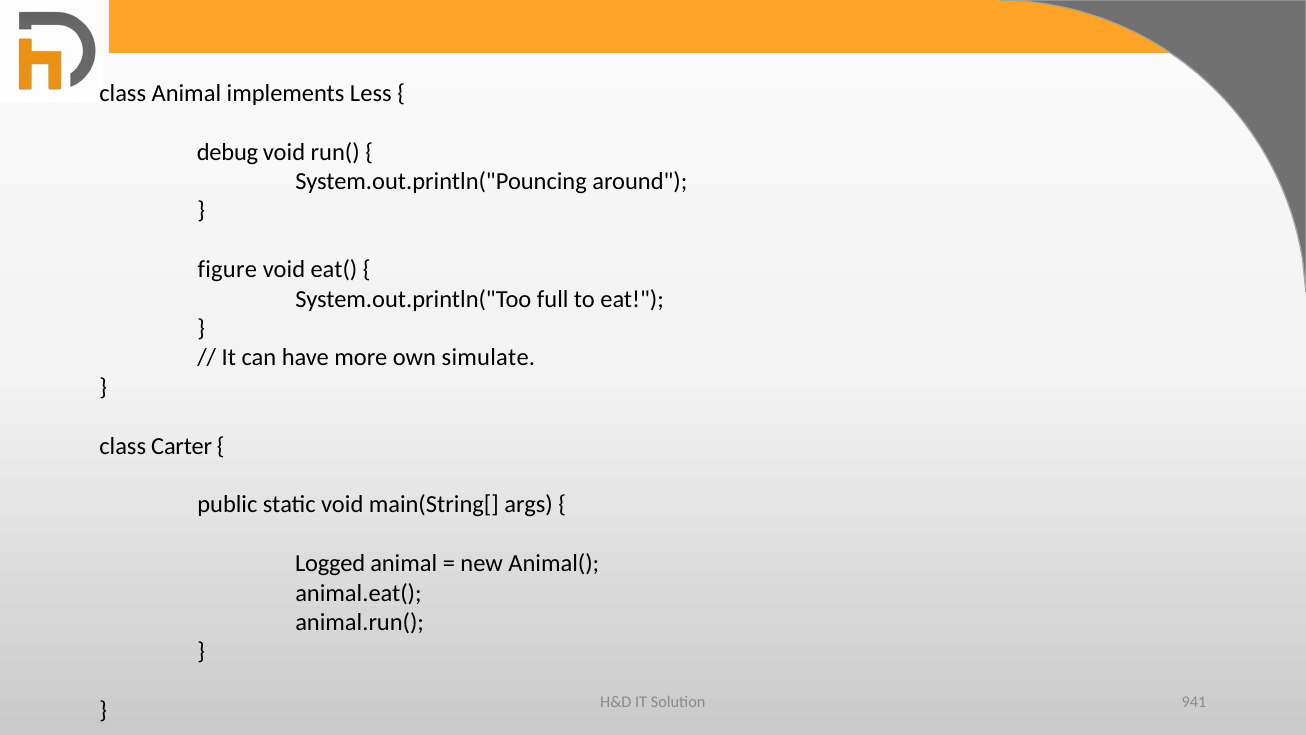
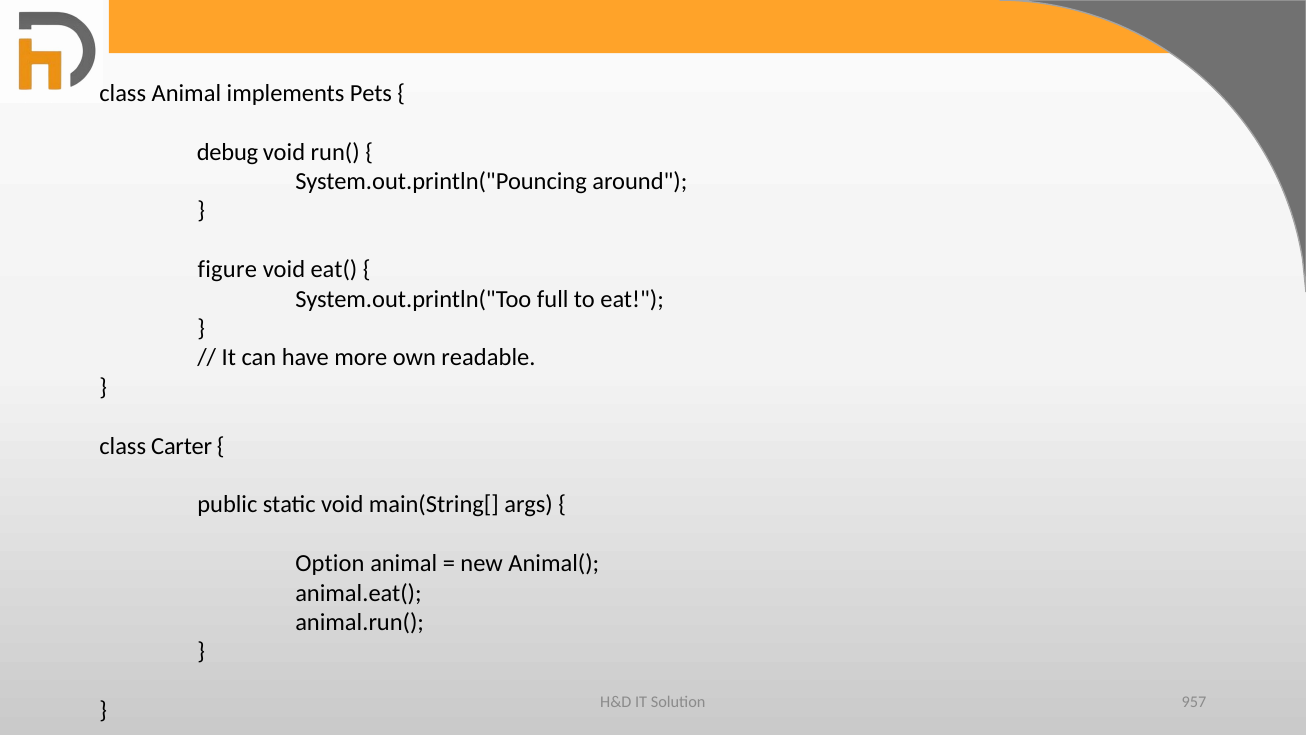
Less: Less -> Pets (371, 93)
simulate: simulate -> readable (488, 358)
Logged: Logged -> Option (330, 563)
941: 941 -> 957 (1194, 701)
